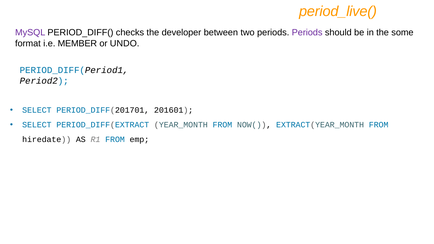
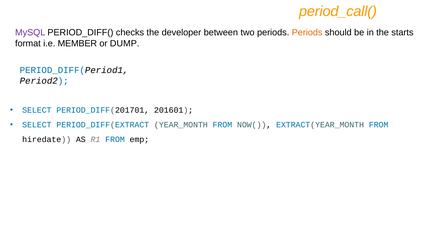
period_live(: period_live( -> period_call( (338, 11)
Periods colour: purple -> orange (307, 33)
some: some -> starts (402, 33)
UNDO: UNDO -> DUMP (125, 44)
